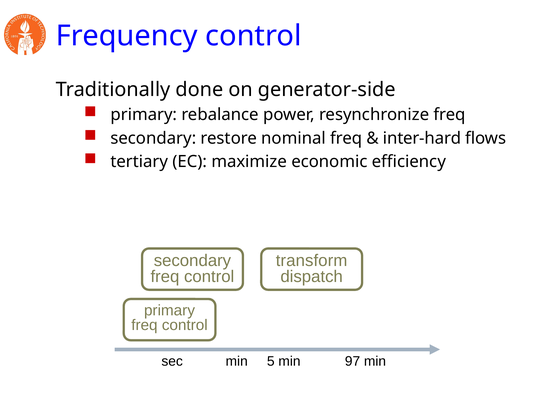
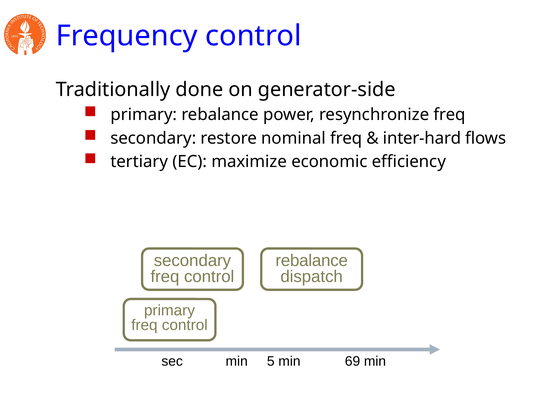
transform: transform -> rebalance (312, 260)
97: 97 -> 69 (353, 361)
